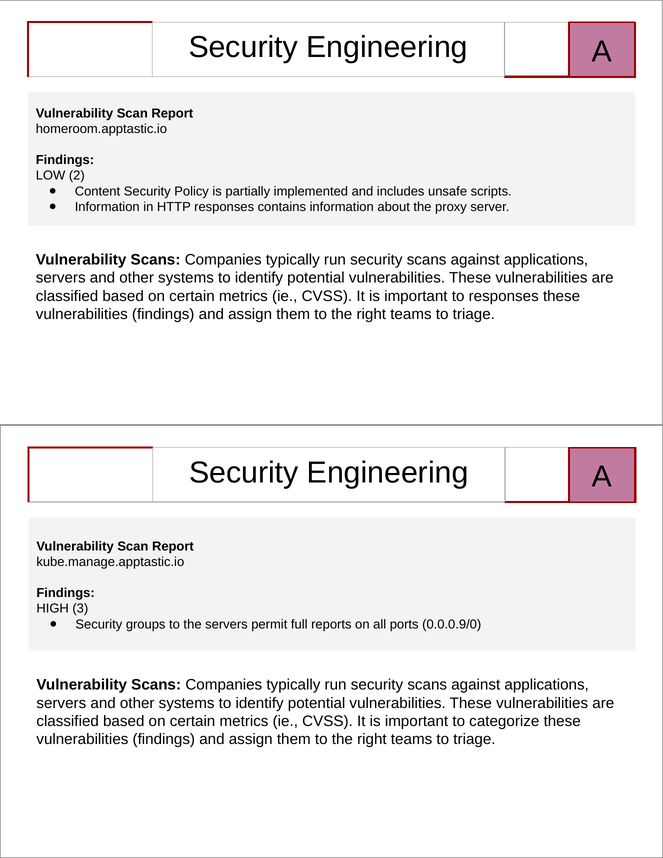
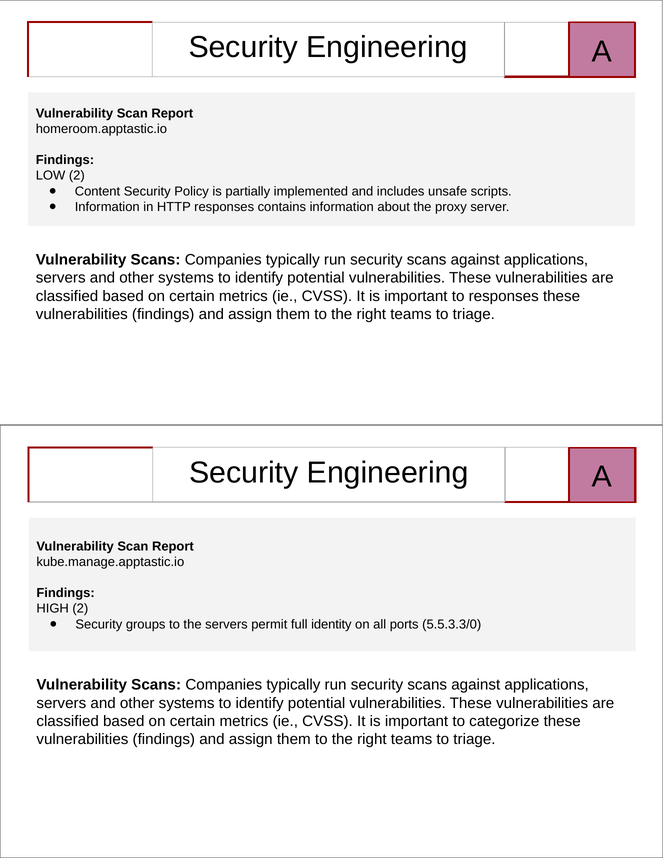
HIGH 3: 3 -> 2 (80, 609)
reports: reports -> identity (331, 624)
0.0.0.9/0: 0.0.0.9/0 -> 5.5.3.3/0 (452, 624)
